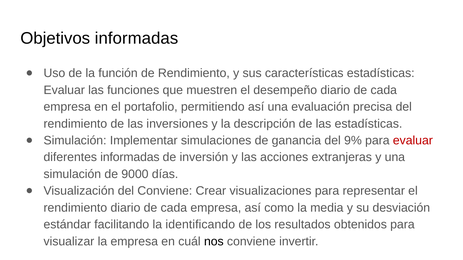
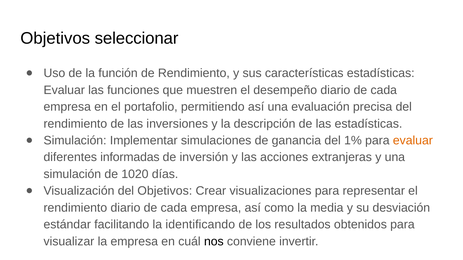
Objetivos informadas: informadas -> seleccionar (137, 38)
9%: 9% -> 1% (353, 141)
evaluar colour: red -> orange (413, 141)
9000: 9000 -> 1020 (135, 174)
del Conviene: Conviene -> Objetivos (165, 191)
